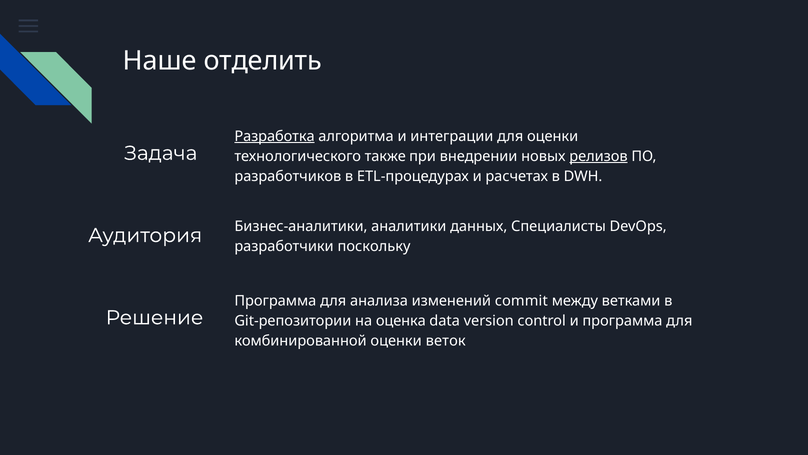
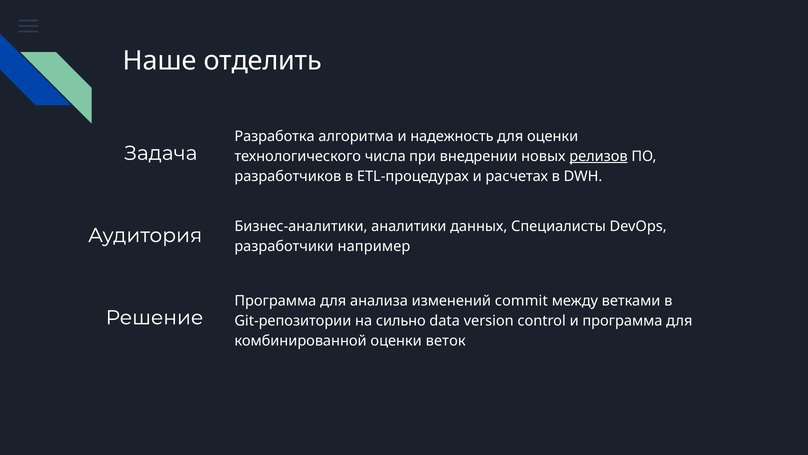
Разработка underline: present -> none (275, 136)
интеграции: интеграции -> надежность (452, 136)
также: также -> числа (385, 156)
поскольку: поскольку -> например (374, 246)
оценка: оценка -> сильно (401, 321)
